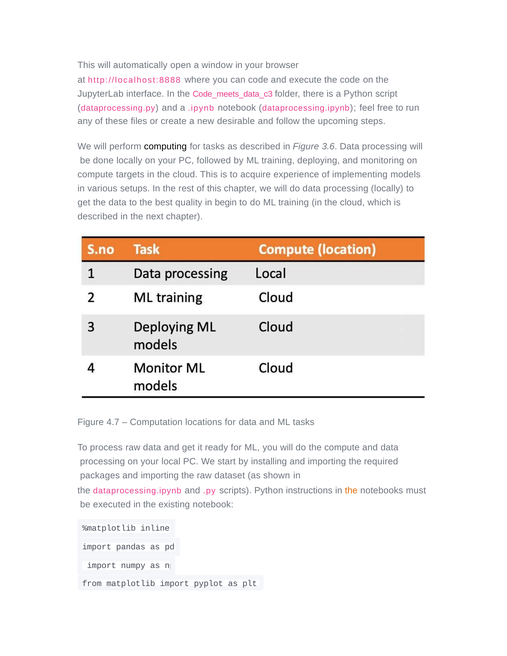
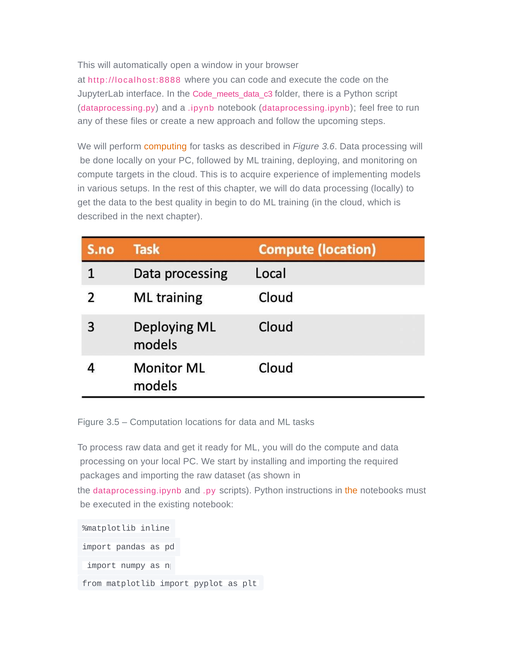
desirable: desirable -> approach (236, 121)
computing colour: black -> orange (165, 147)
4.7: 4.7 -> 3.5 (113, 422)
